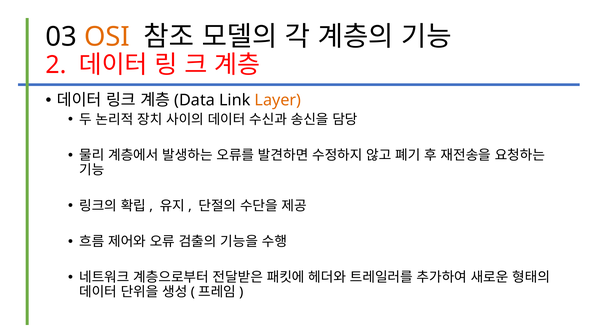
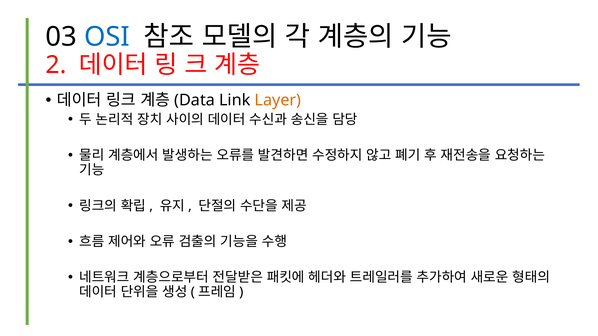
OSI colour: orange -> blue (107, 37)
